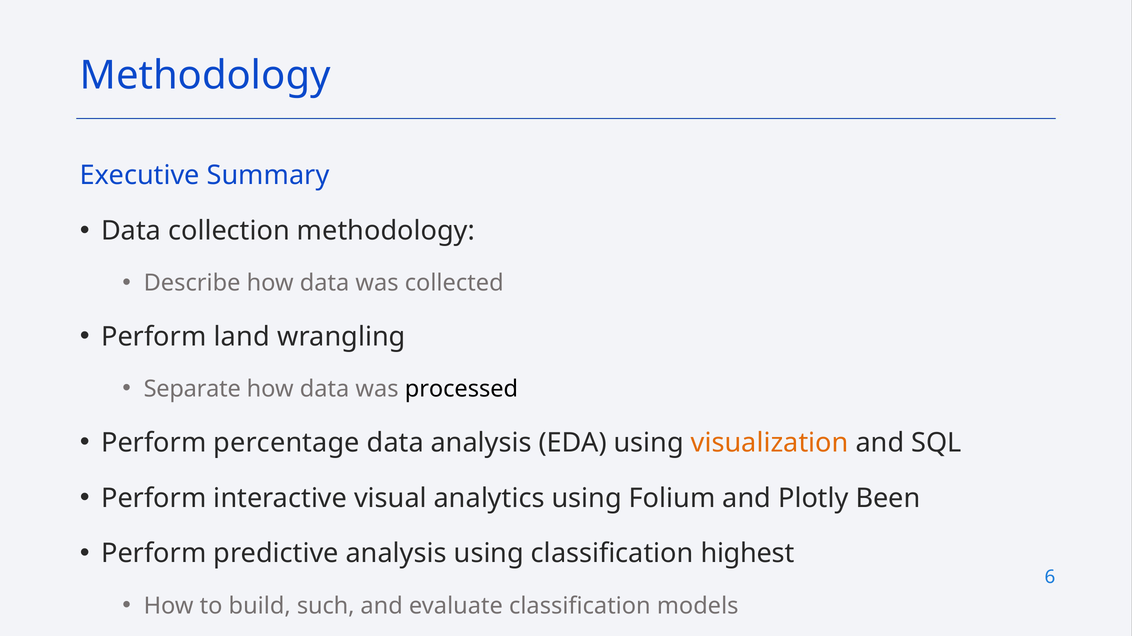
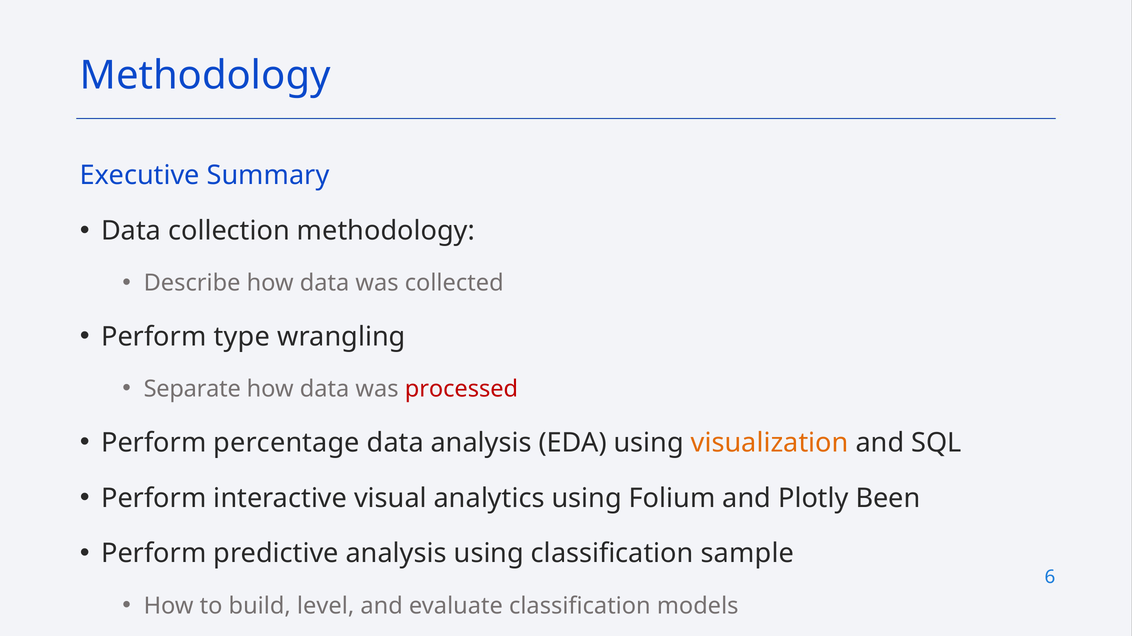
land: land -> type (242, 337)
processed colour: black -> red (461, 390)
highest: highest -> sample (747, 554)
such: such -> level (326, 607)
